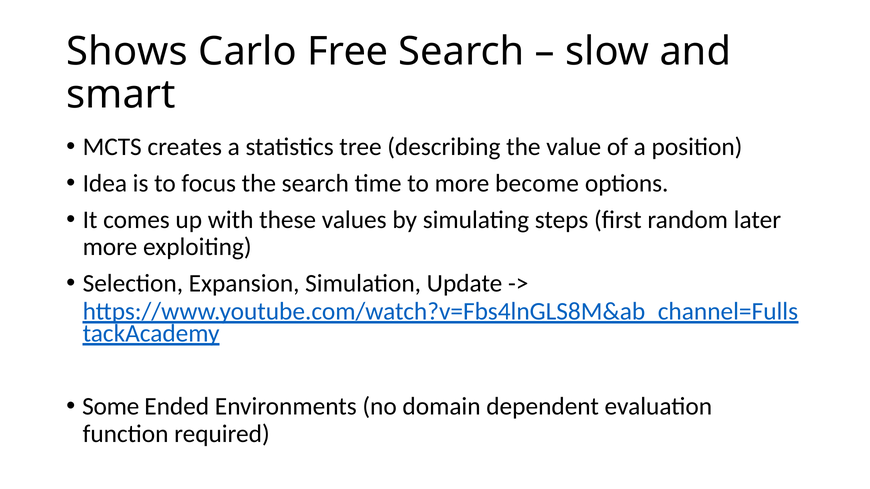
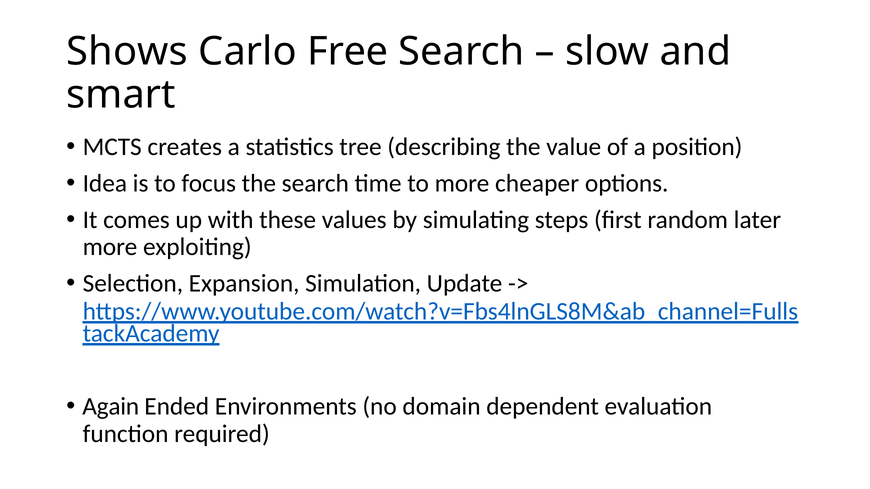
become: become -> cheaper (537, 183)
Some: Some -> Again (111, 407)
